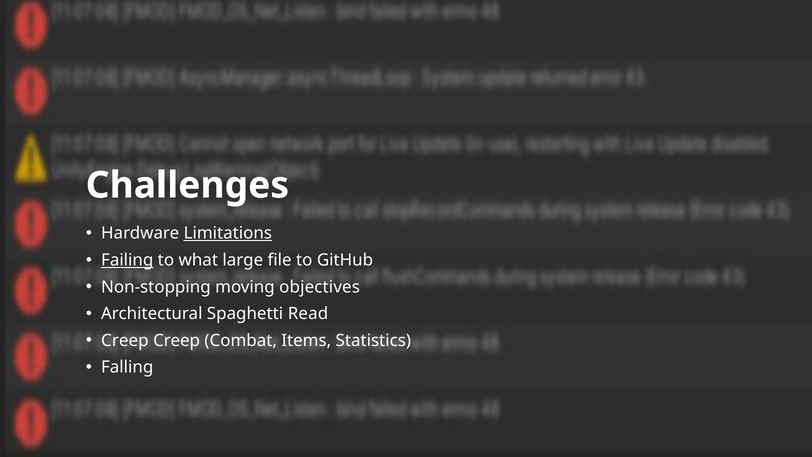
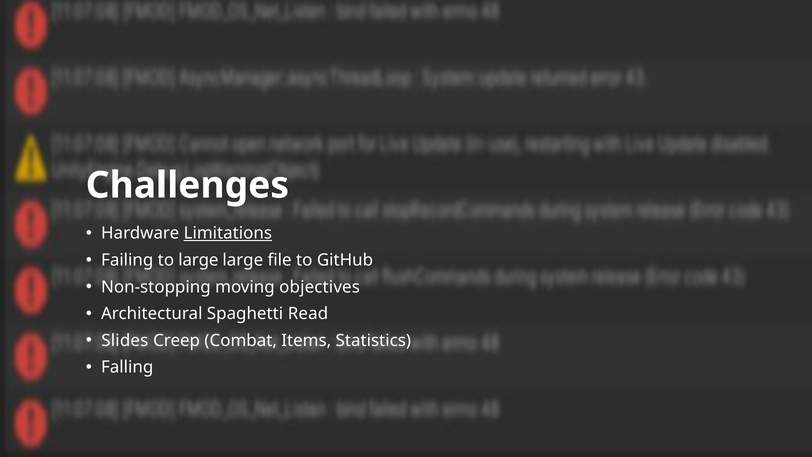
Failing underline: present -> none (127, 260)
to what: what -> large (198, 260)
Creep: Creep -> Slides (125, 340)
